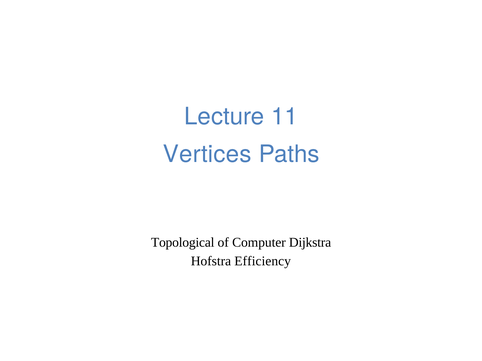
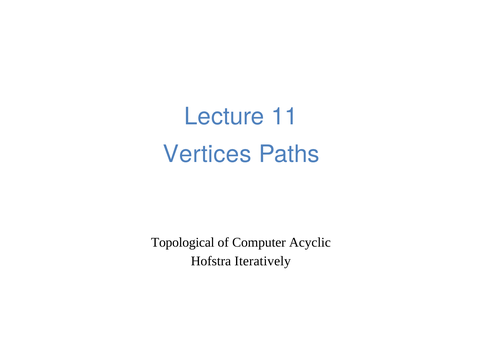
Dijkstra: Dijkstra -> Acyclic (310, 243)
Efficiency: Efficiency -> Iteratively (263, 261)
